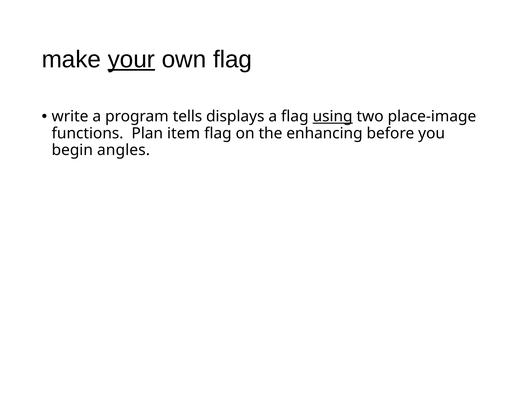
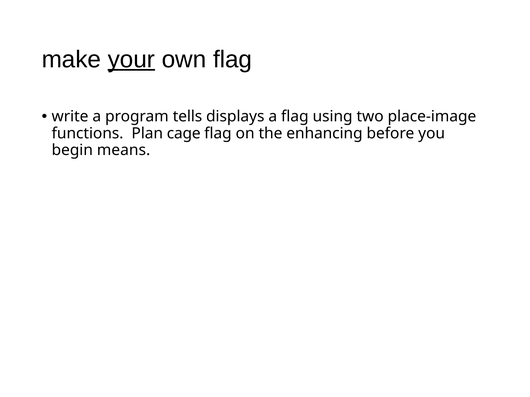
using underline: present -> none (333, 117)
item: item -> cage (184, 133)
angles: angles -> means (124, 150)
